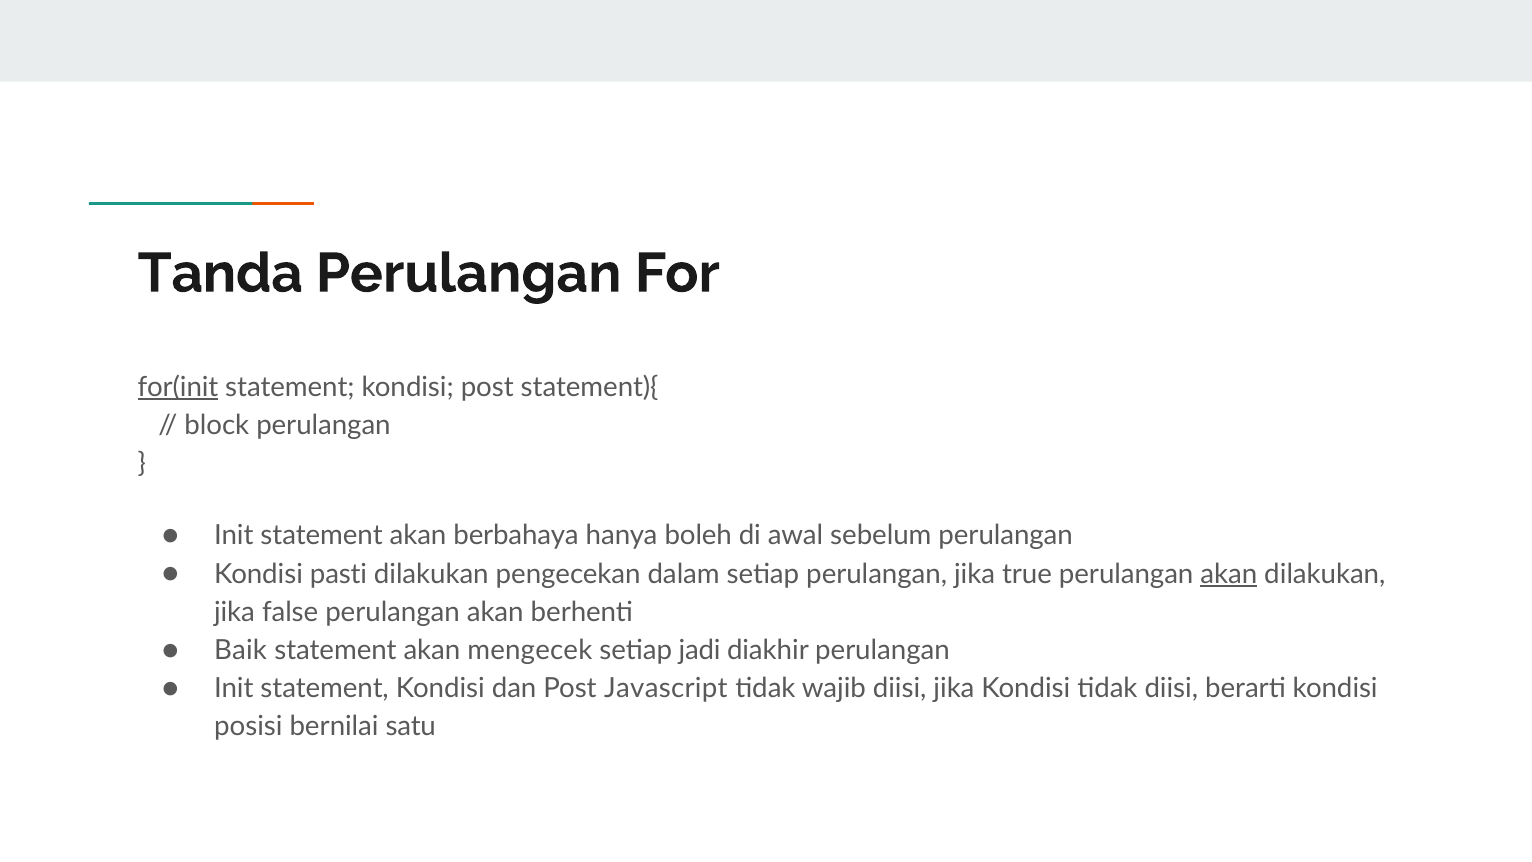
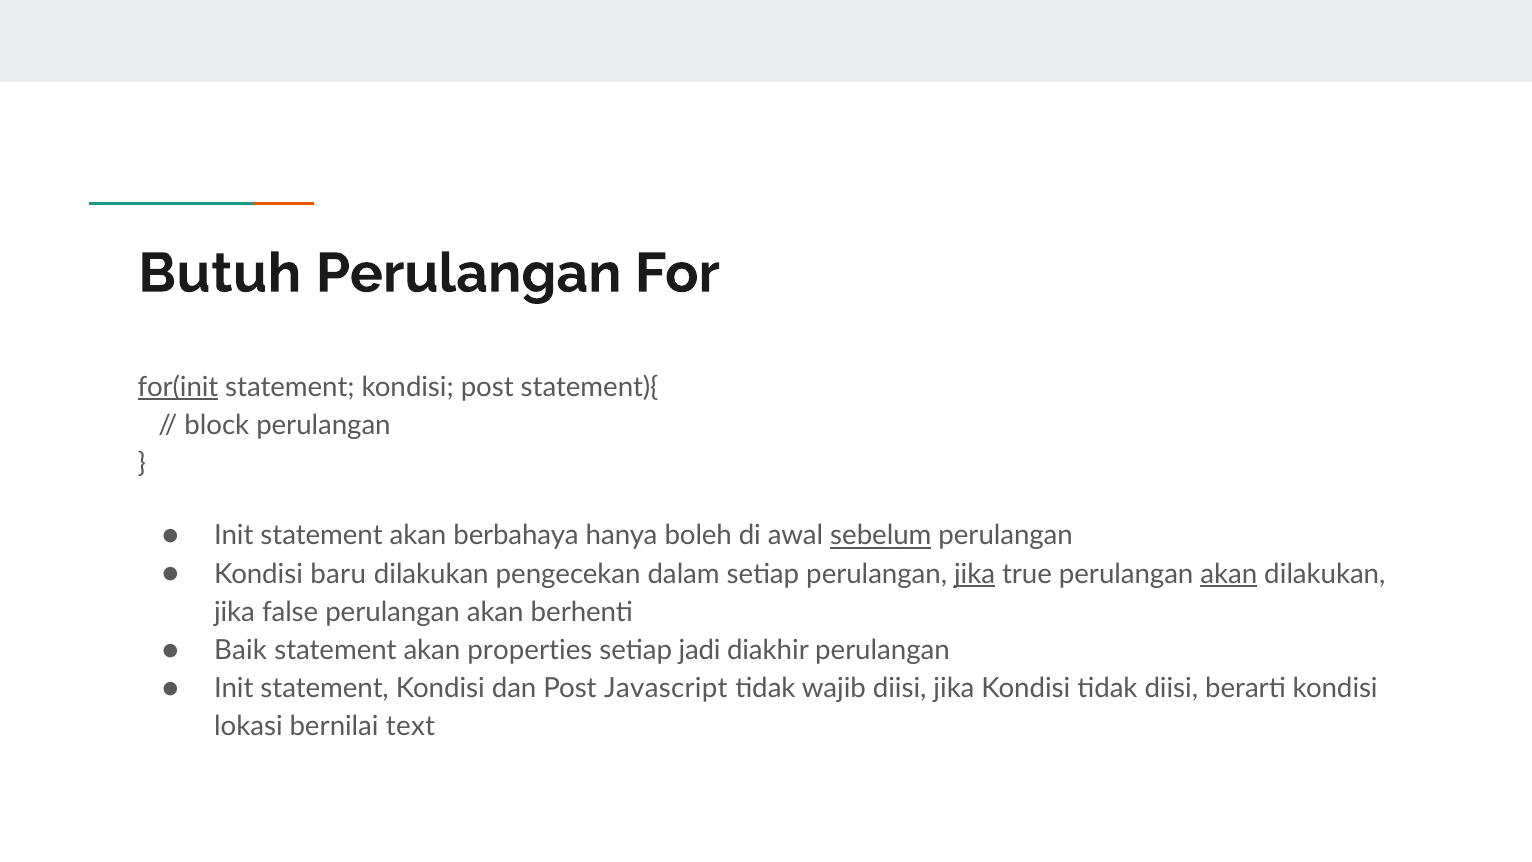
Tanda: Tanda -> Butuh (220, 273)
sebelum underline: none -> present (881, 536)
pasti: pasti -> baru (338, 574)
jika underline: none -> present (975, 574)
mengecek: mengecek -> properties (530, 650)
posisi: posisi -> lokasi (248, 727)
satu: satu -> text (410, 727)
